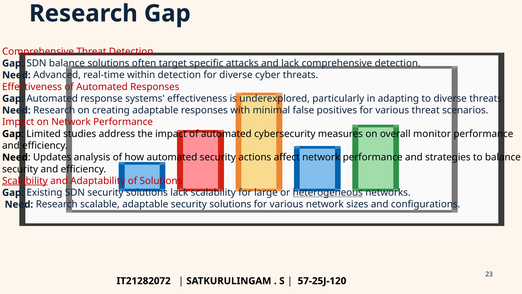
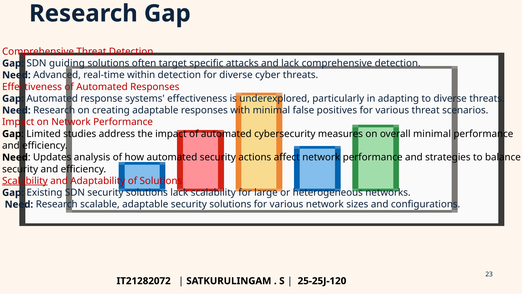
SDN balance: balance -> guiding (67, 63)
overall monitor: monitor -> minimal (432, 134)
heterogeneous underline: present -> none (328, 192)
57-25J-120: 57-25J-120 -> 25-25J-120 (322, 281)
